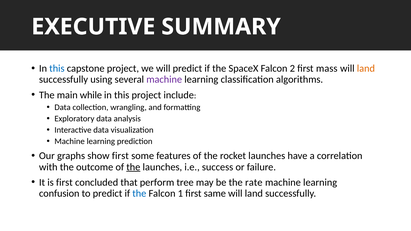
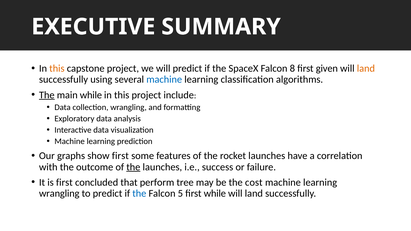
this colour: blue -> orange (57, 69)
2: 2 -> 8 (292, 69)
mass: mass -> given (327, 69)
machine colour: purple -> blue (164, 80)
The underline: none -> present (47, 95)
rate: rate -> cost (254, 182)
confusion: confusion -> wrangling (59, 194)
1: 1 -> 5 (180, 194)
first same: same -> while (215, 194)
